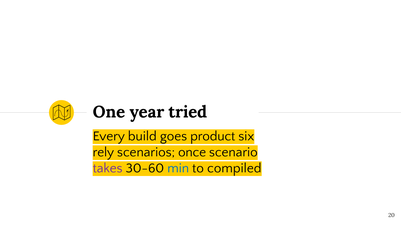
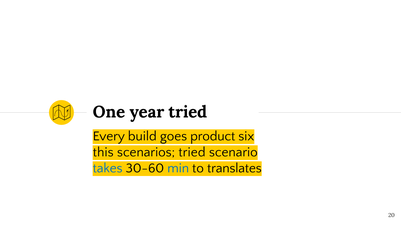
rely: rely -> this (103, 152)
scenarios once: once -> tried (192, 152)
takes colour: purple -> blue (108, 169)
compiled: compiled -> translates (234, 169)
